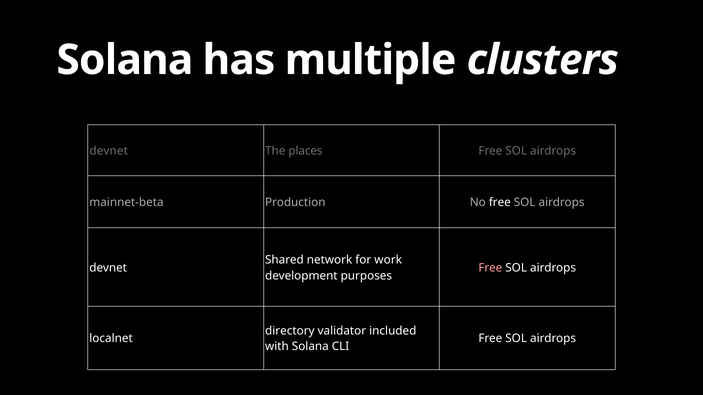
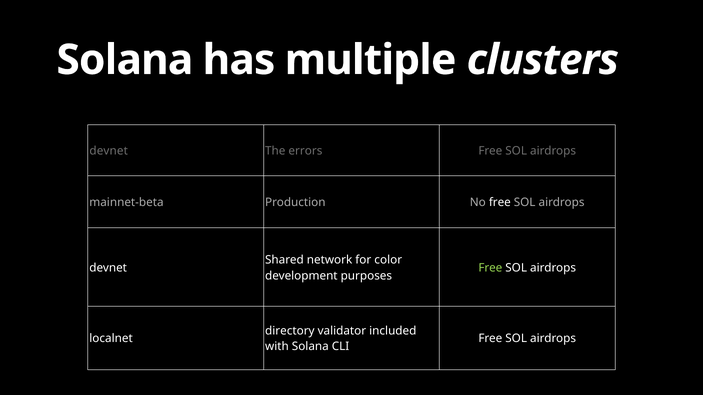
places: places -> errors (305, 151)
work: work -> color (388, 260)
Free colour: pink -> light green (490, 268)
